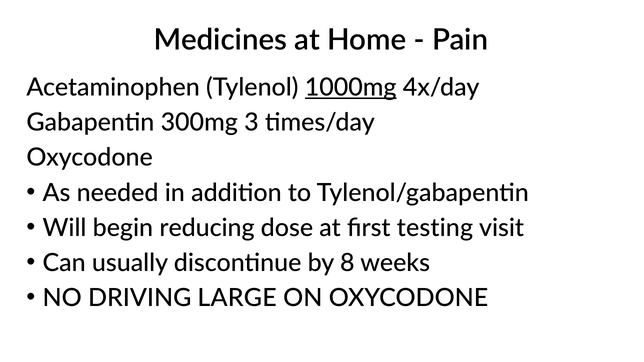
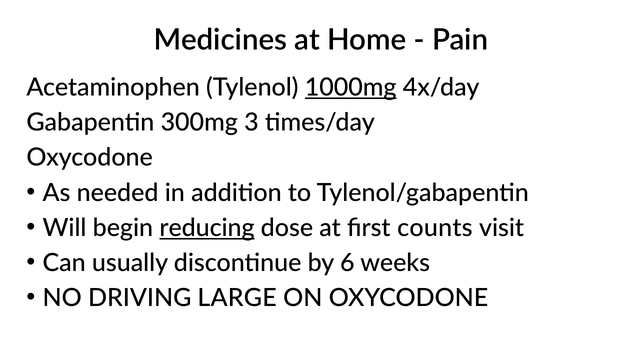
reducing underline: none -> present (207, 228)
testing: testing -> counts (435, 228)
8: 8 -> 6 (347, 263)
